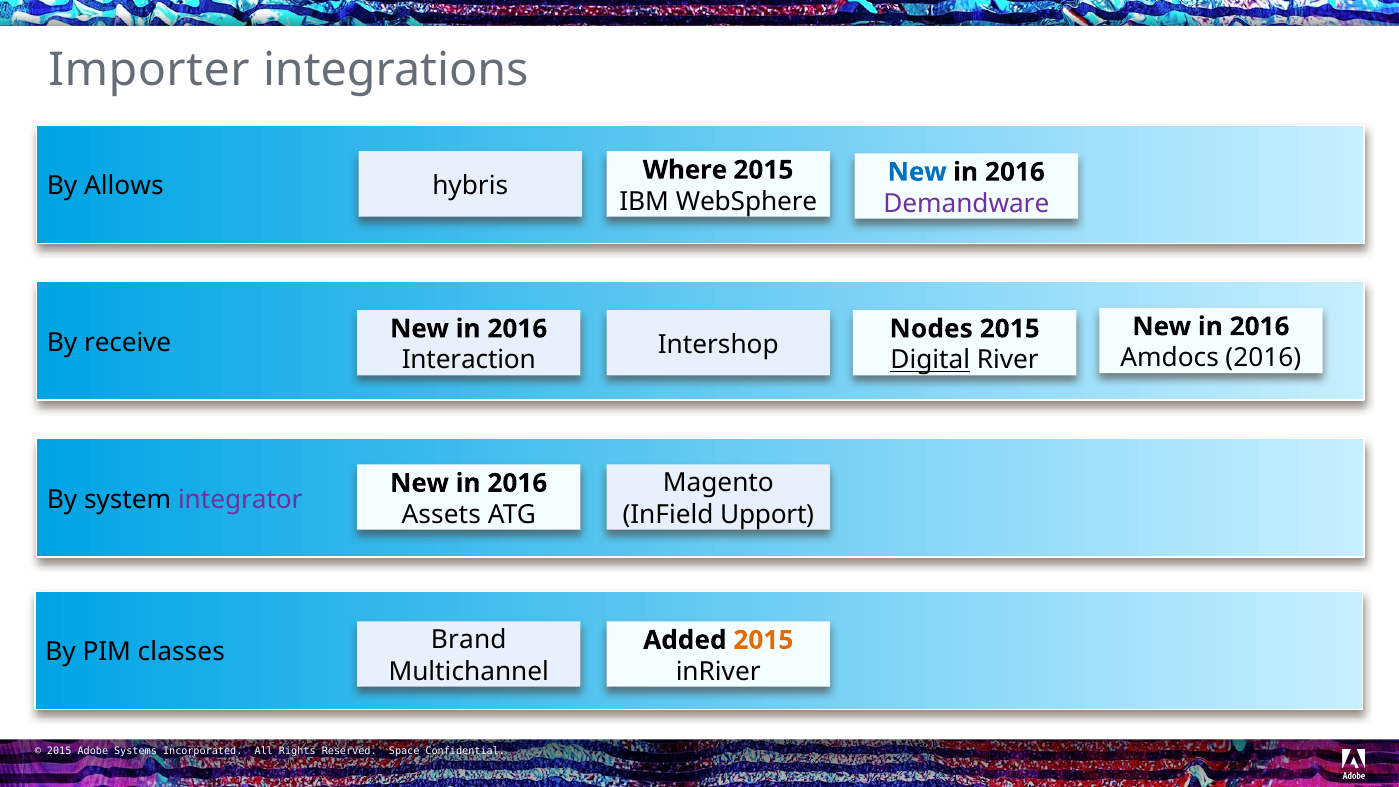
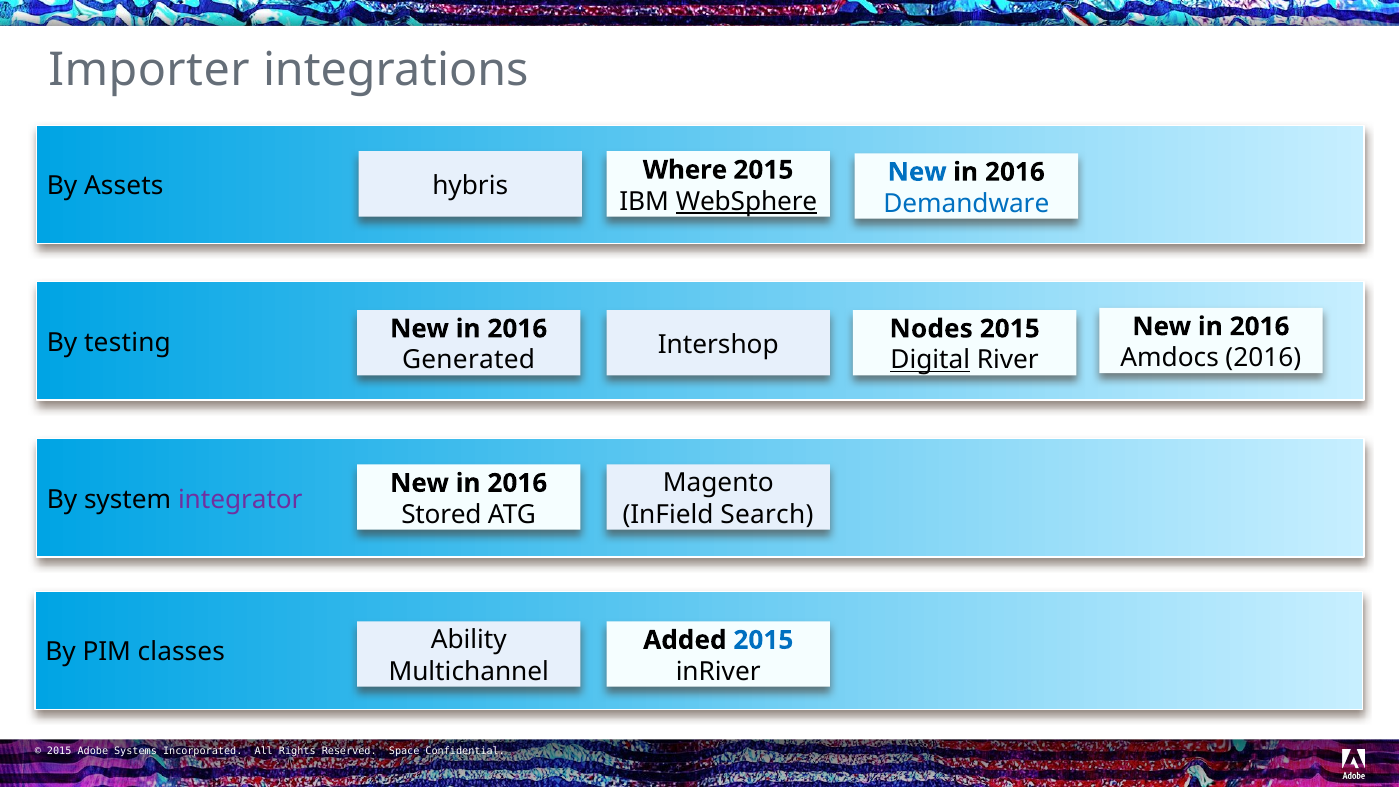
Allows: Allows -> Assets (124, 186)
WebSphere underline: none -> present (747, 202)
Demandware colour: purple -> blue (966, 204)
receive: receive -> testing (127, 343)
Interaction: Interaction -> Generated (469, 360)
Assets: Assets -> Stored (441, 515)
Upport: Upport -> Search (767, 515)
Brand: Brand -> Ability (469, 640)
2015 colour: orange -> blue (763, 640)
